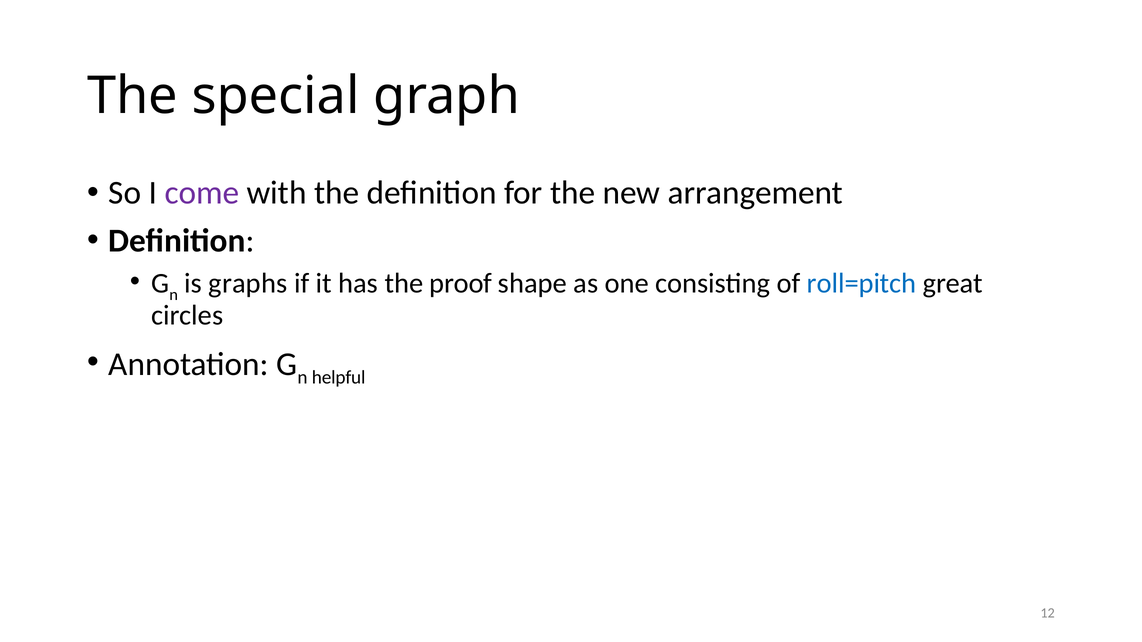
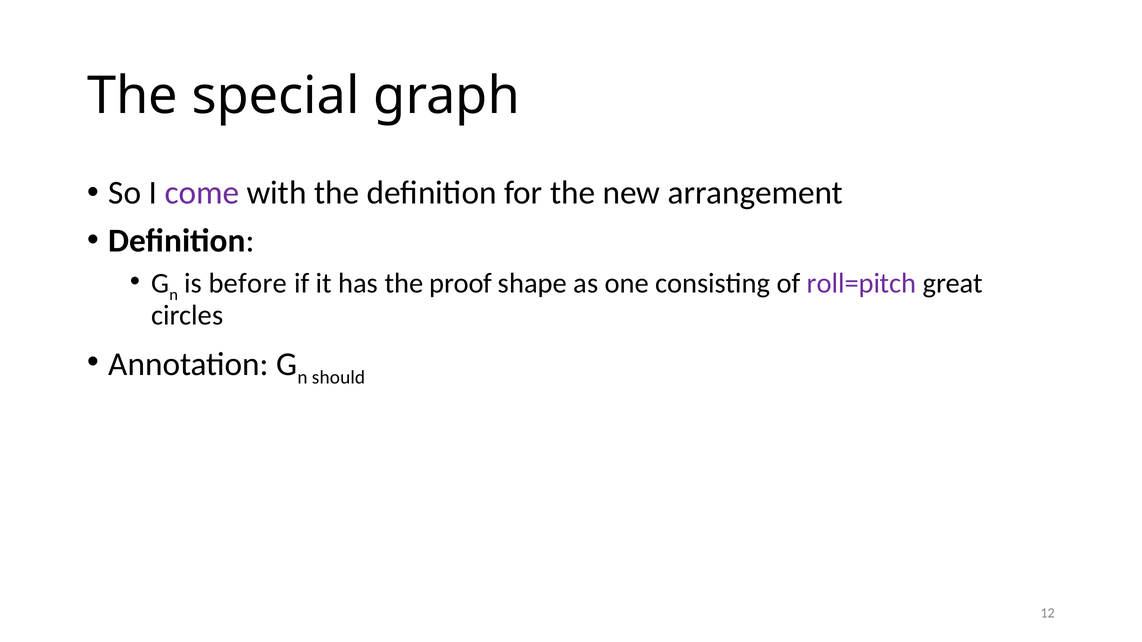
graphs: graphs -> before (248, 284)
roll=pitch colour: blue -> purple (862, 284)
helpful: helpful -> should (338, 378)
